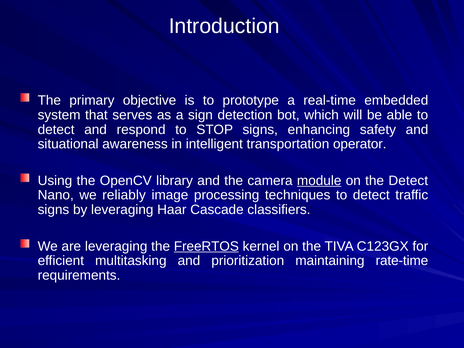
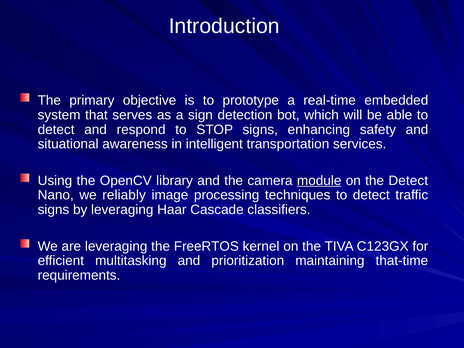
operator: operator -> services (360, 144)
FreeRTOS underline: present -> none (206, 246)
rate-time: rate-time -> that-time (402, 261)
